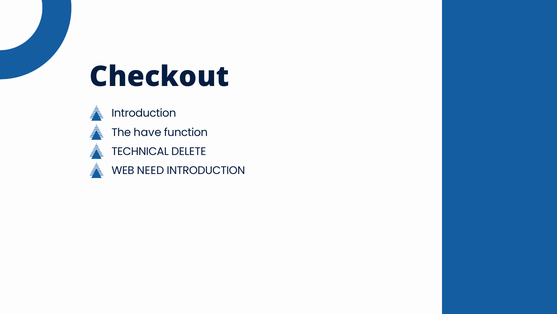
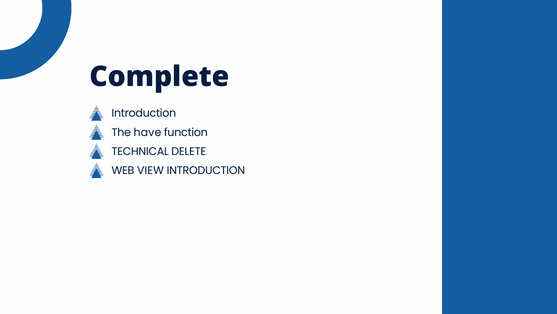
Checkout: Checkout -> Complete (159, 76)
NEED: NEED -> VIEW (150, 170)
